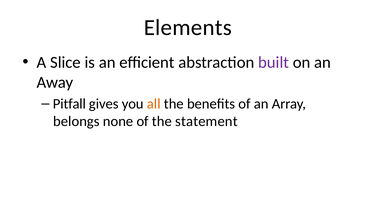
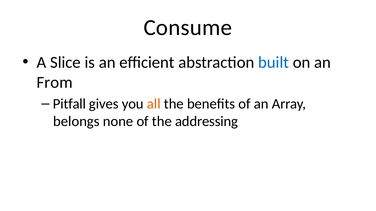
Elements: Elements -> Consume (188, 28)
built colour: purple -> blue (274, 62)
Away: Away -> From (55, 83)
statement: statement -> addressing (207, 122)
